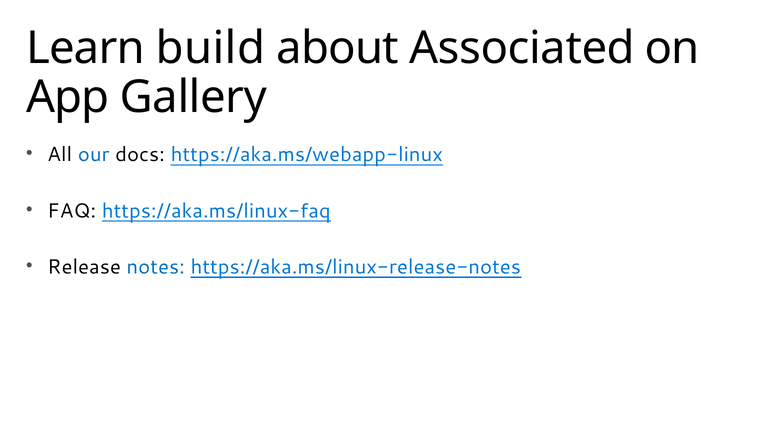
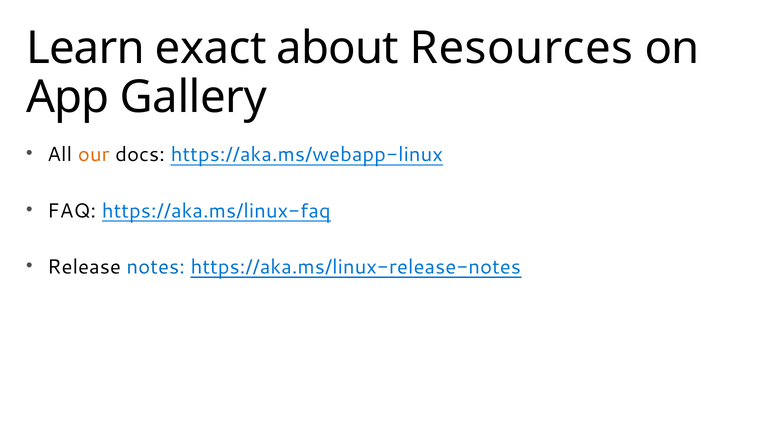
build: build -> exact (211, 48)
Associated: Associated -> Resources (522, 48)
our colour: blue -> orange (94, 155)
